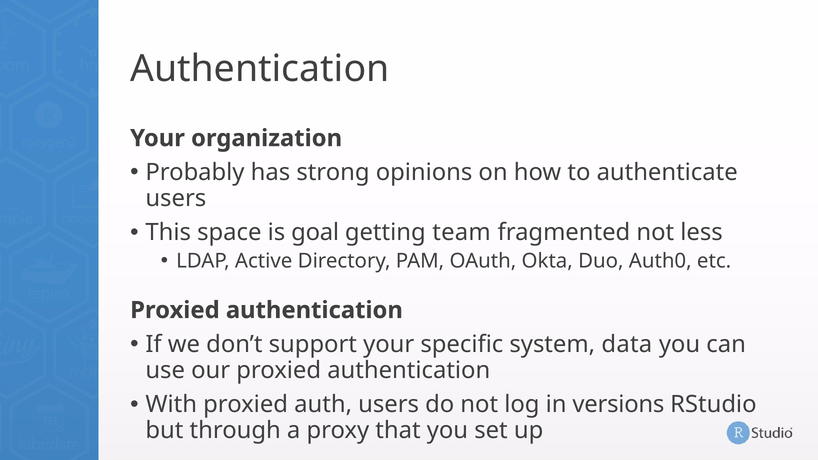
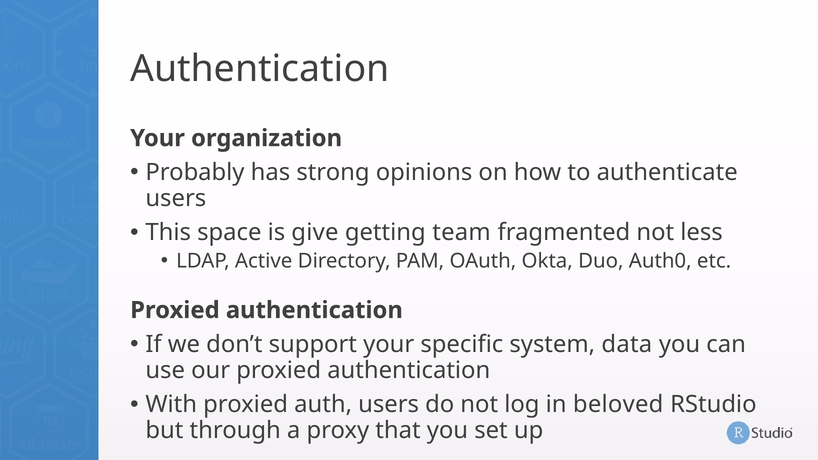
goal: goal -> give (315, 233)
versions: versions -> beloved (618, 405)
